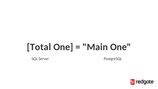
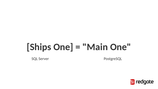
Total: Total -> Ships (39, 47)
